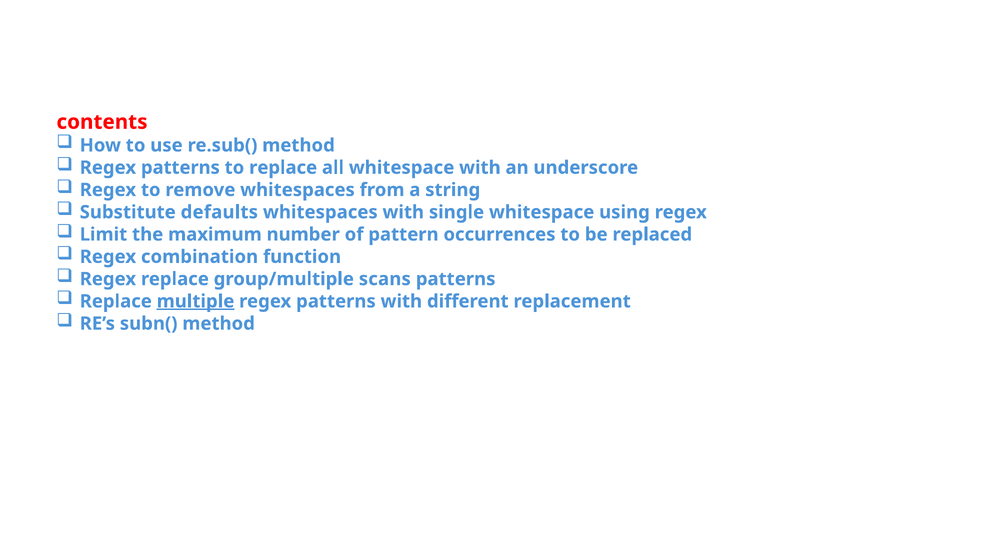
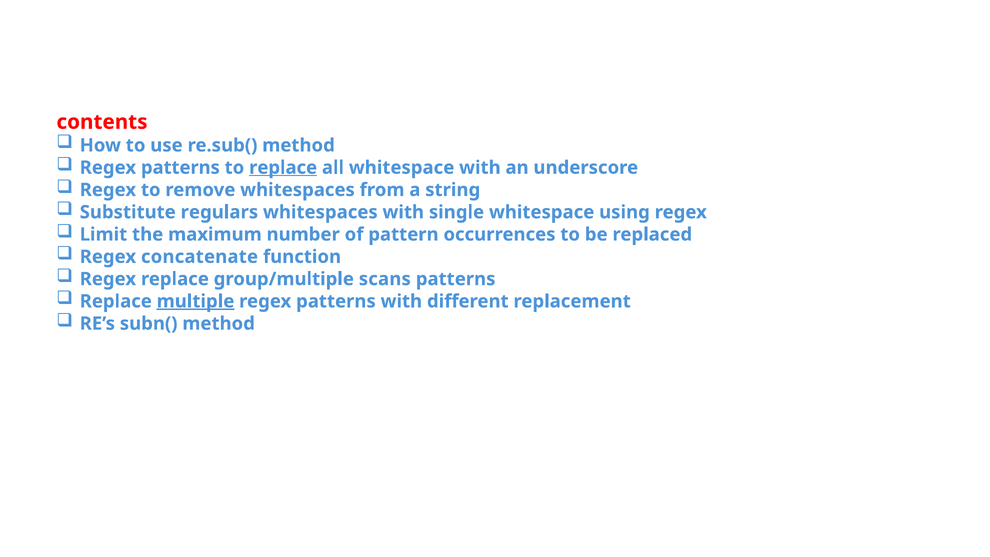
replace underline: none -> present (283, 168)
defaults: defaults -> regulars (219, 212)
combination: combination -> concatenate (199, 257)
